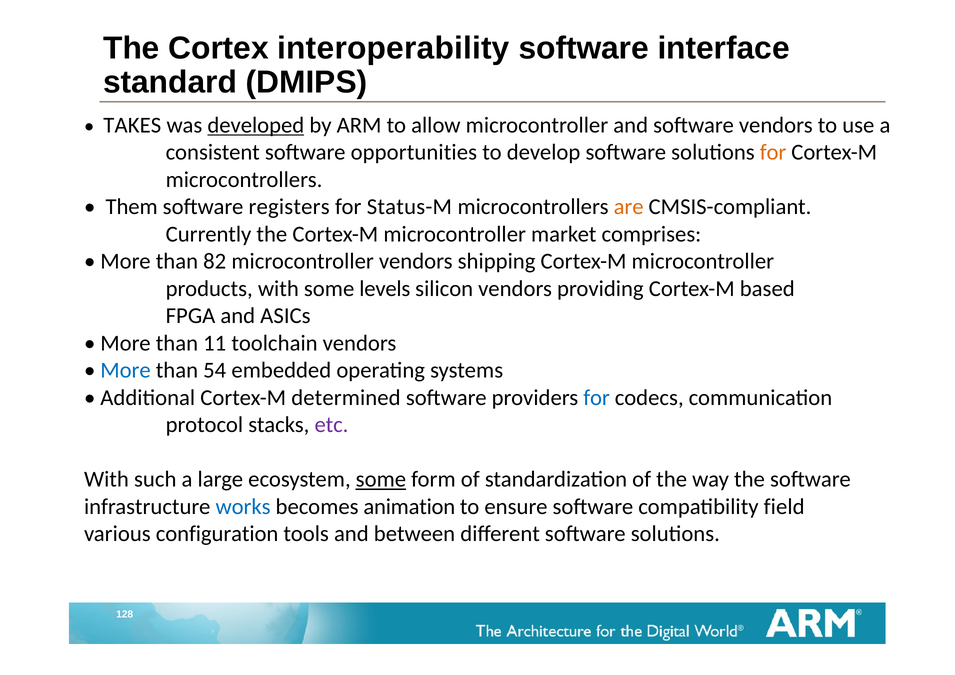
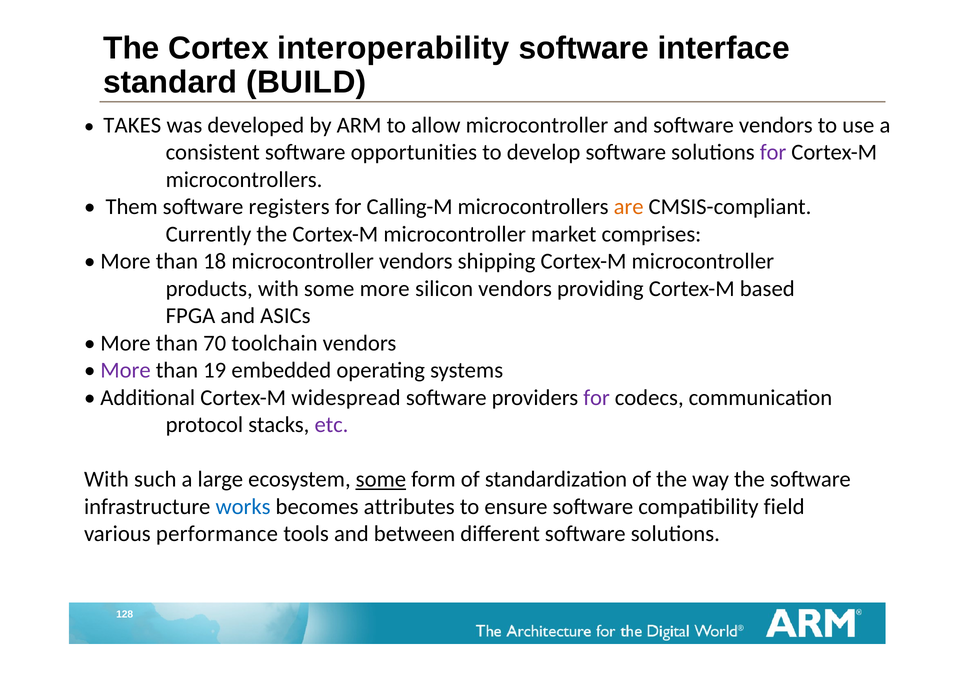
DMIPS: DMIPS -> BUILD (306, 82)
developed underline: present -> none (256, 125)
for colour: orange -> purple (773, 152)
Status-M: Status-M -> Calling-M (410, 207)
82: 82 -> 18 (215, 261)
some levels: levels -> more (385, 289)
11: 11 -> 70 (215, 343)
More colour: blue -> purple (126, 370)
54: 54 -> 19 (215, 370)
determined: determined -> widespread (346, 398)
for colour: blue -> purple (597, 398)
animation: animation -> attributes (409, 506)
configuration: configuration -> performance (217, 534)
